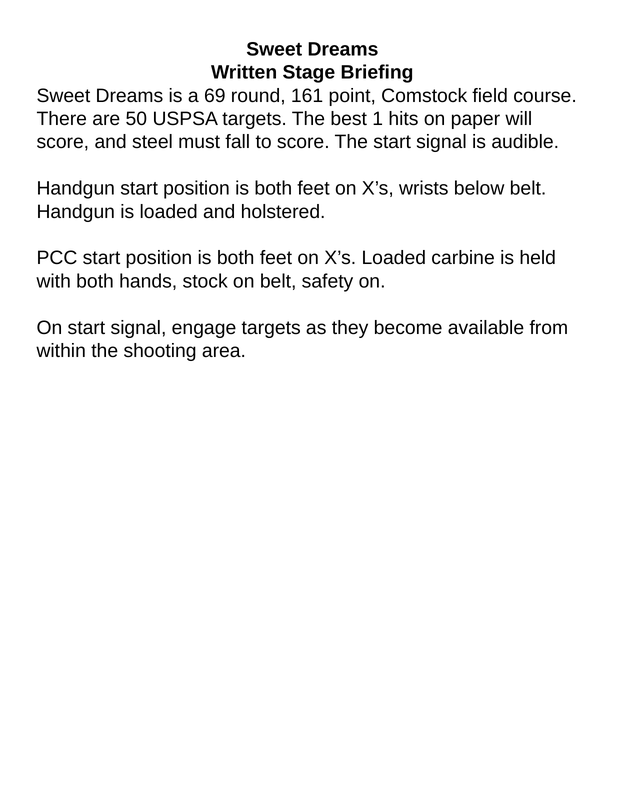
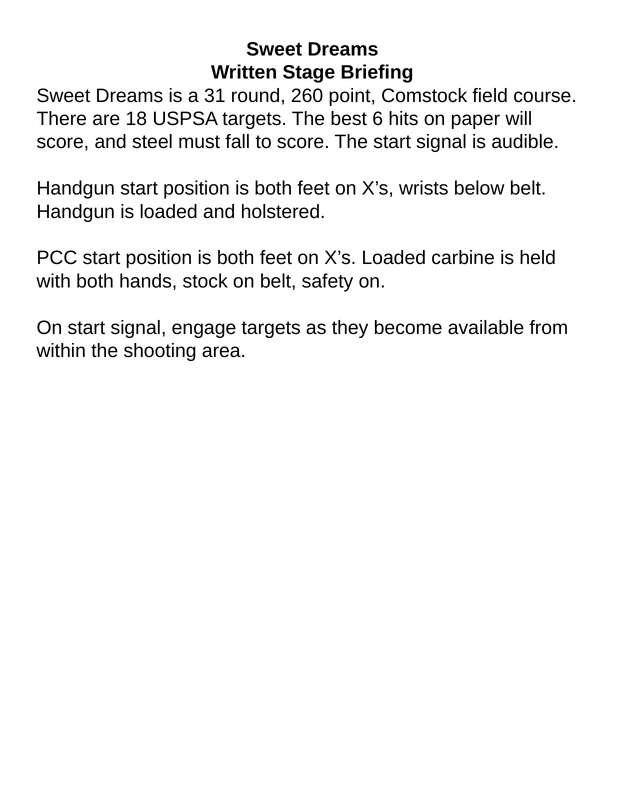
69: 69 -> 31 (215, 96)
161: 161 -> 260 (307, 96)
50: 50 -> 18 (136, 119)
1: 1 -> 6 (378, 119)
